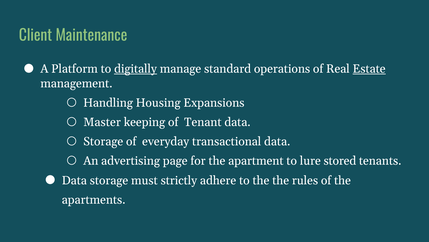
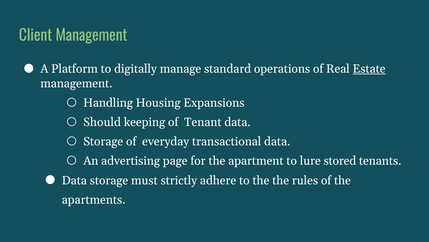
Client Maintenance: Maintenance -> Management (91, 36)
digitally underline: present -> none (135, 69)
Master: Master -> Should (102, 122)
